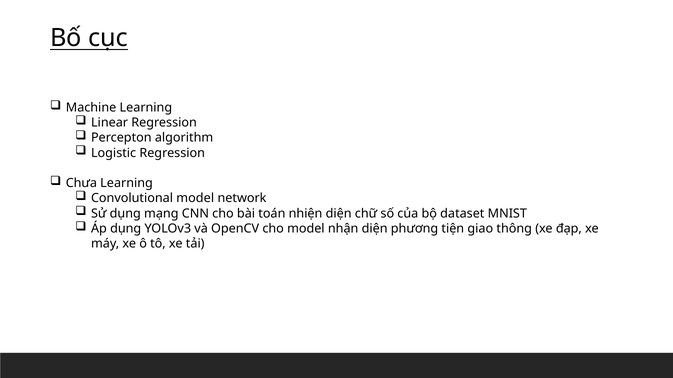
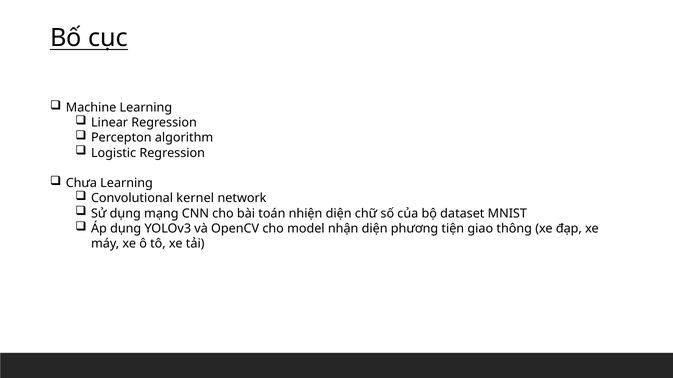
Convolutional model: model -> kernel (195, 199)
